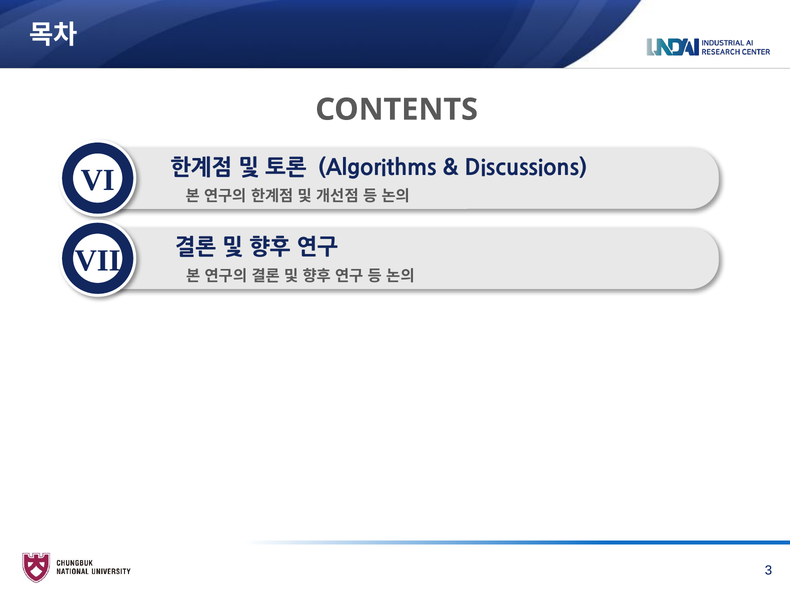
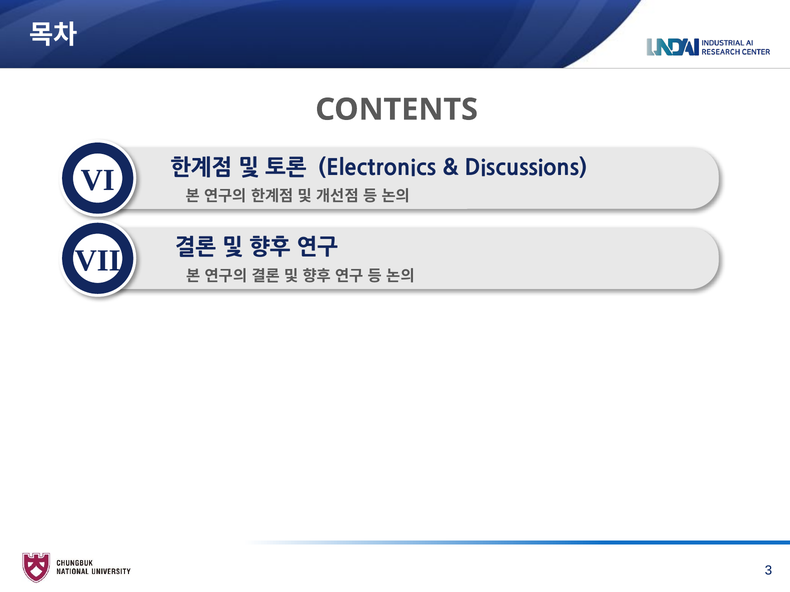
Algorithms: Algorithms -> Electronics (377, 168)
